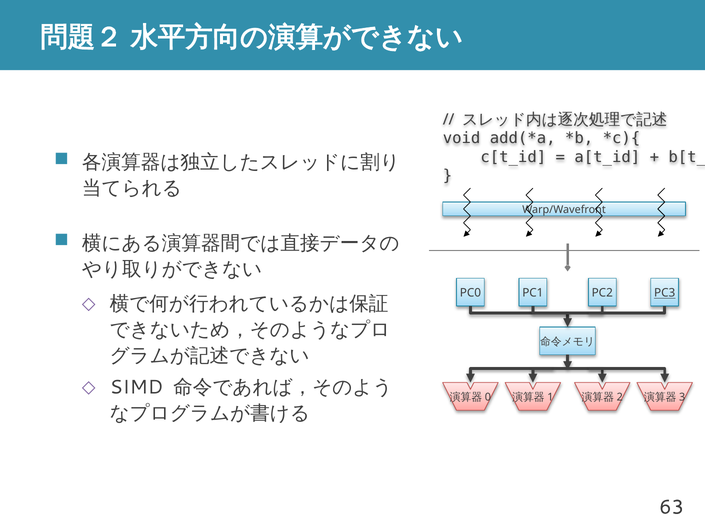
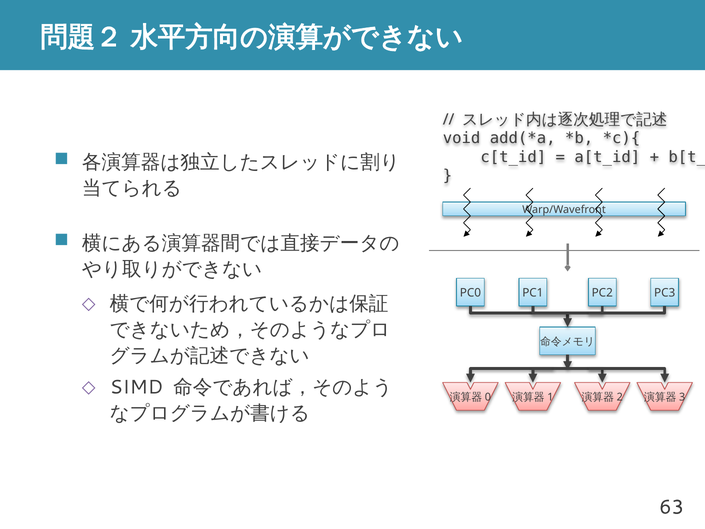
PC3 underline: present -> none (665, 293)
